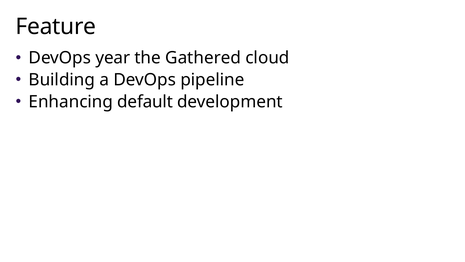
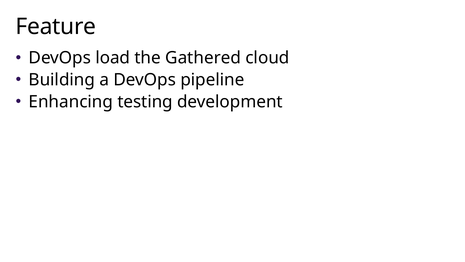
year: year -> load (113, 58)
default: default -> testing (145, 102)
